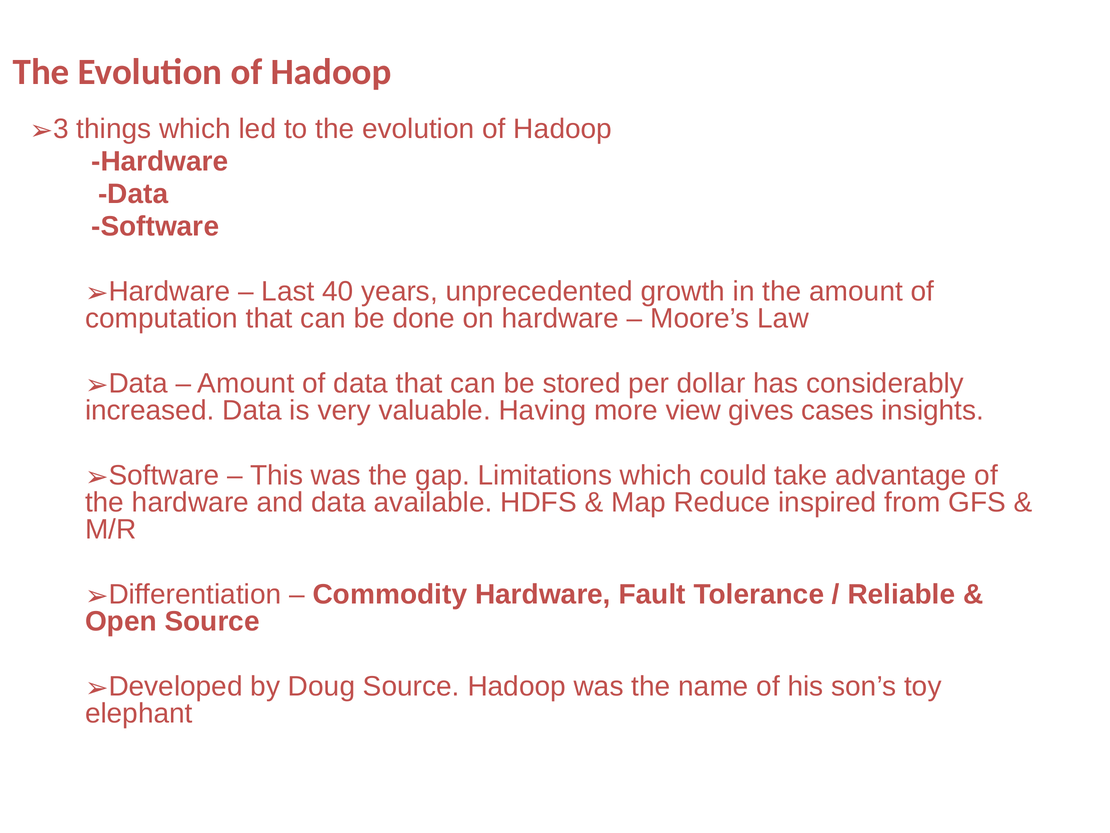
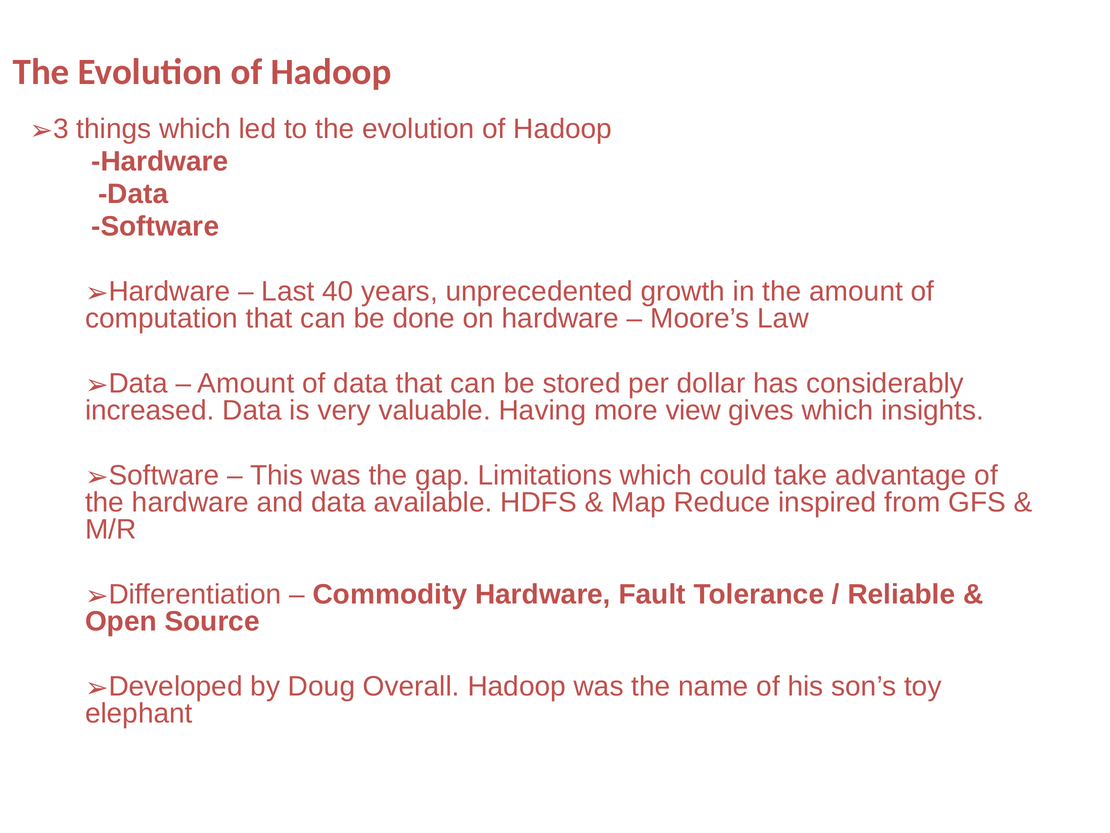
gives cases: cases -> which (837, 410)
Doug Source: Source -> Overall (411, 686)
